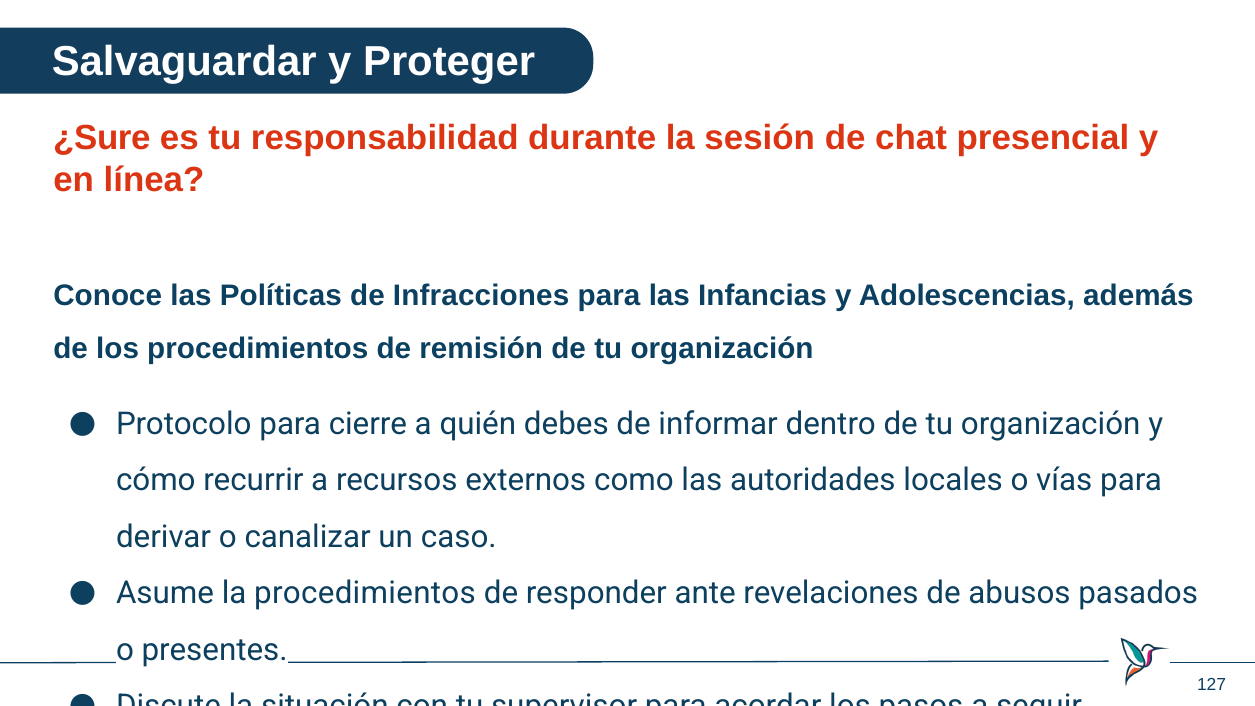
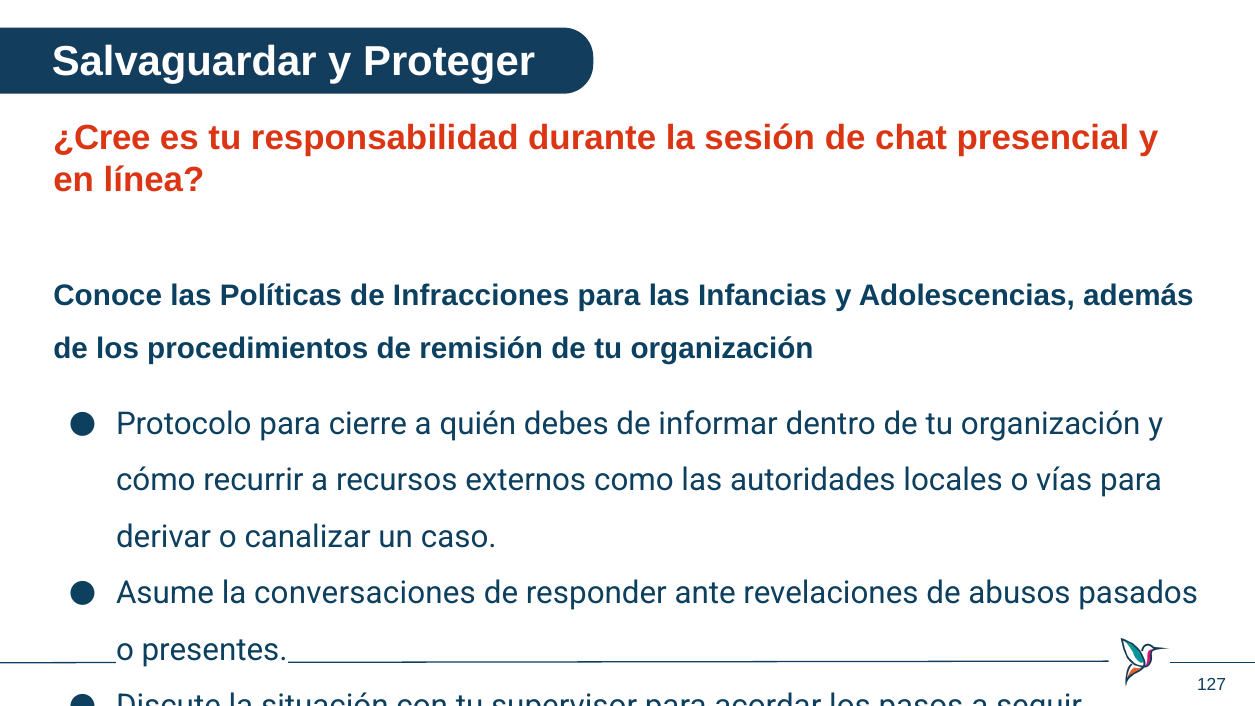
¿Sure: ¿Sure -> ¿Cree (102, 138)
la procedimientos: procedimientos -> conversaciones (365, 593)
